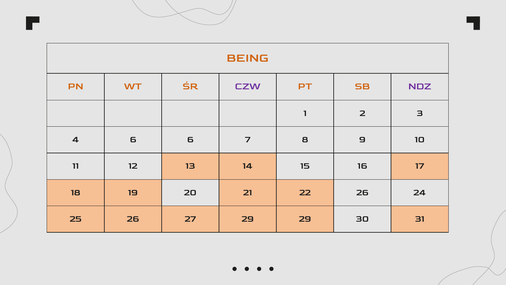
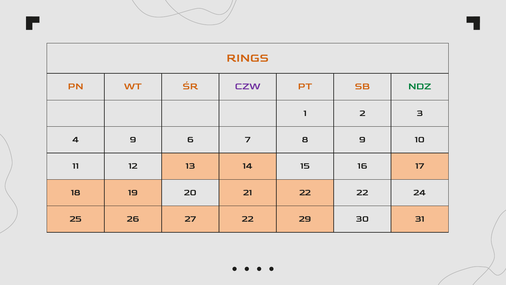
BEING: BEING -> RINGS (248, 58)
NDZ colour: purple -> green (420, 86)
4 6: 6 -> 9 (133, 139)
22 26: 26 -> 22 (362, 192)
27 29: 29 -> 22 (248, 219)
